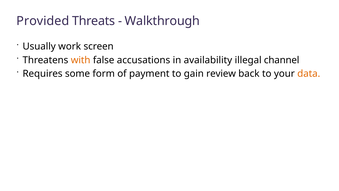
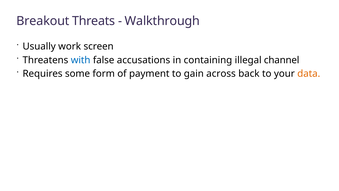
Provided: Provided -> Breakout (43, 21)
with colour: orange -> blue (81, 60)
availability: availability -> containing (208, 60)
review: review -> across (221, 74)
